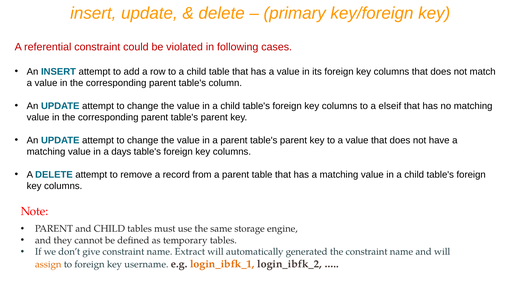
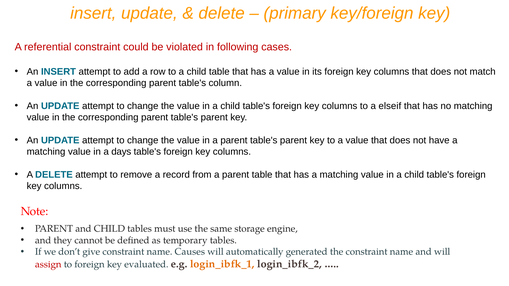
Extract: Extract -> Causes (190, 252)
assign colour: orange -> red (48, 265)
username: username -> evaluated (146, 265)
